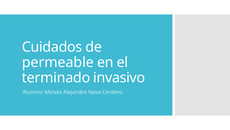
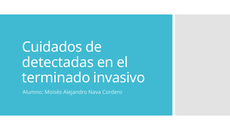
permeable: permeable -> detectadas (58, 62)
